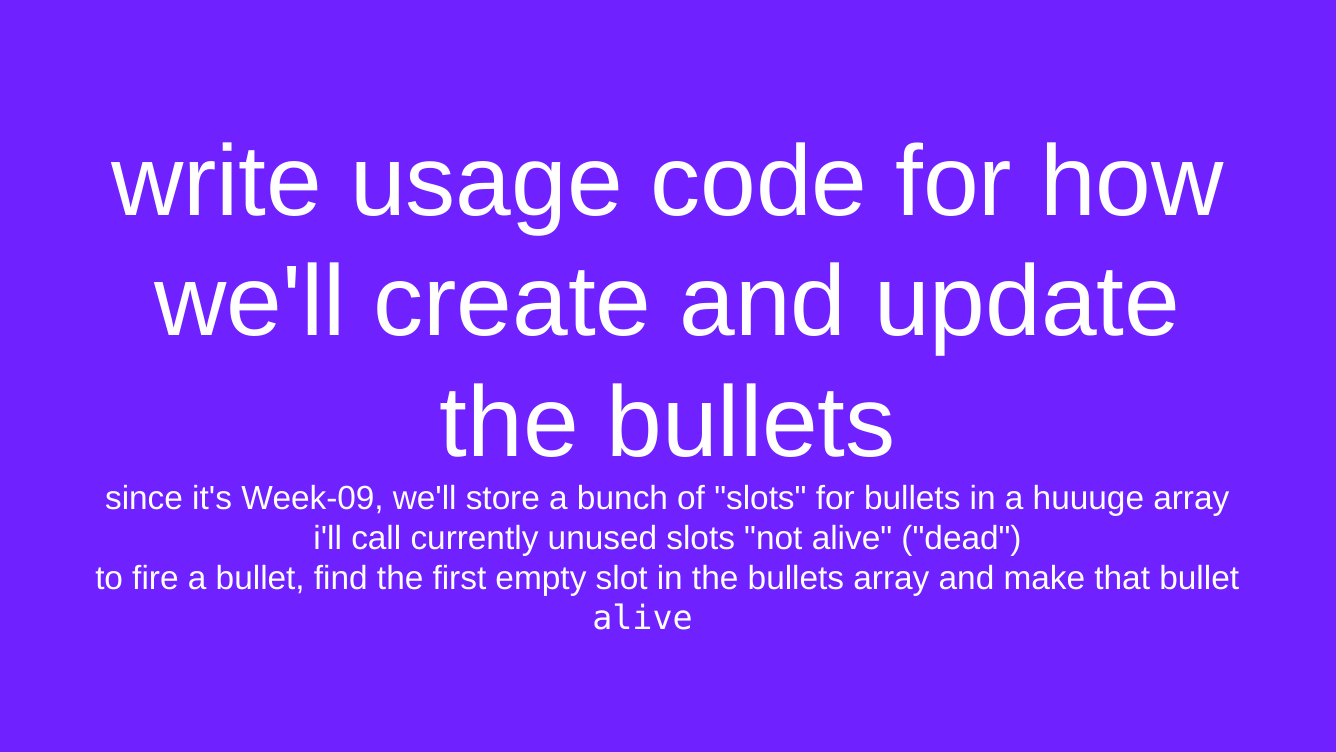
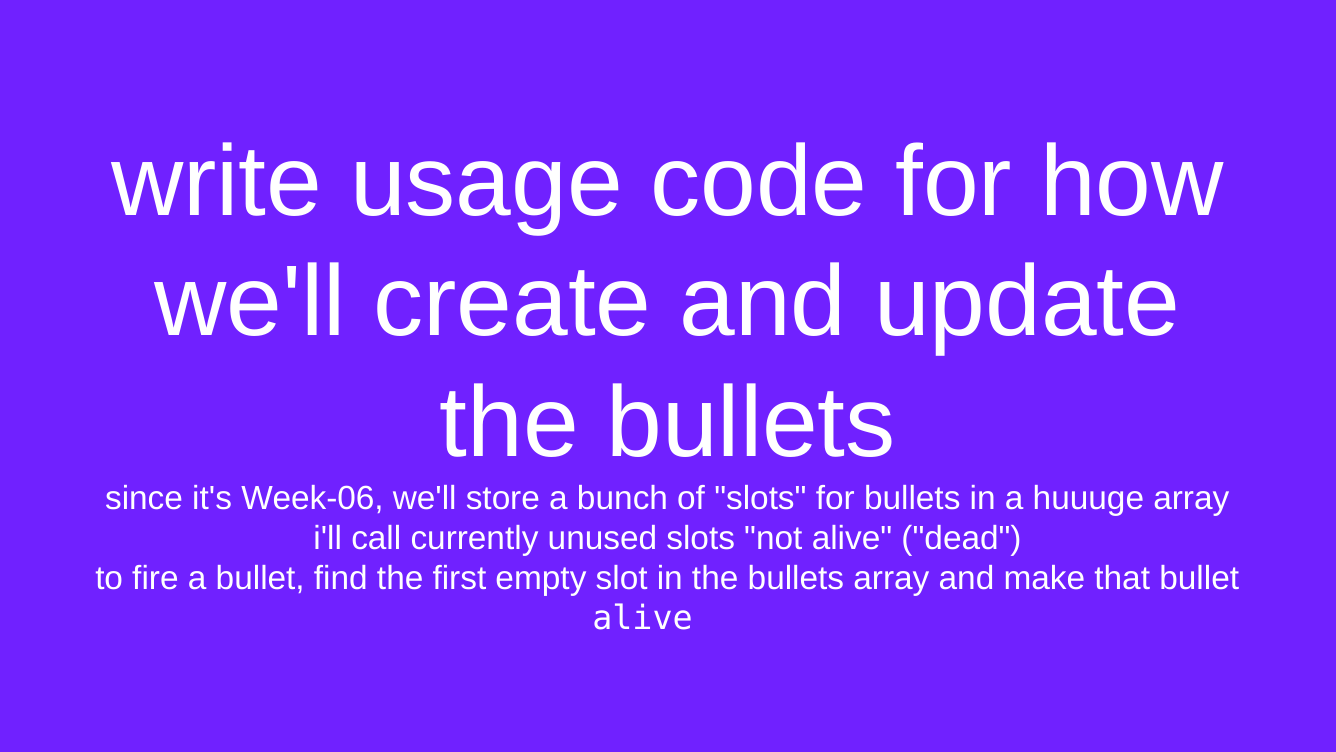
Week-09: Week-09 -> Week-06 (312, 498)
